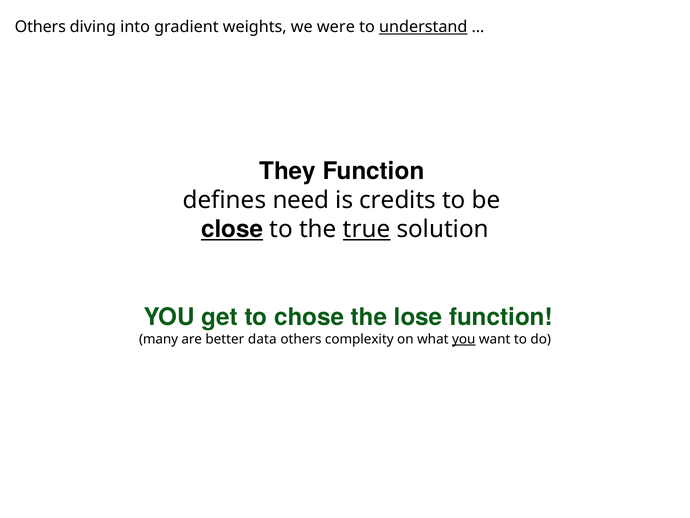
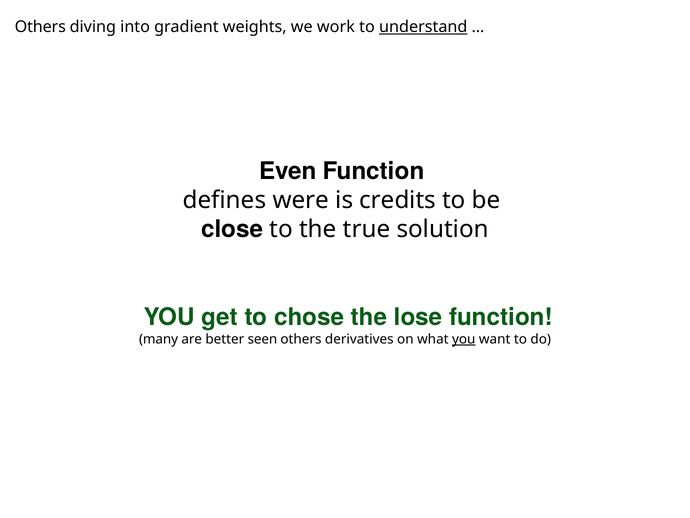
were: were -> work (336, 27)
They: They -> Even (288, 171)
need: need -> were (301, 200)
close underline: present -> none (232, 229)
true underline: present -> none (367, 229)
data: data -> seen (262, 339)
complexity: complexity -> derivatives (359, 339)
